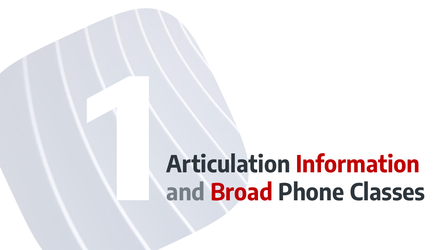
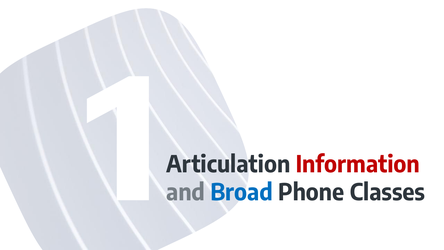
Broad colour: red -> blue (242, 193)
